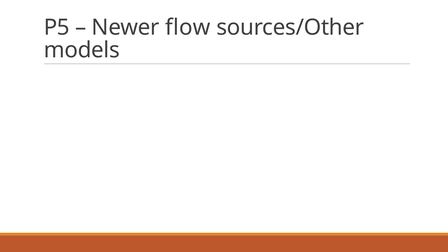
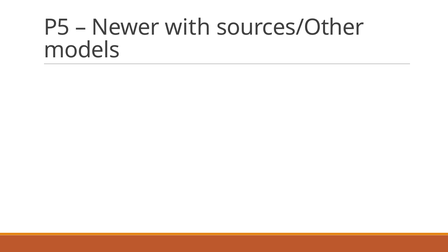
flow: flow -> with (188, 27)
